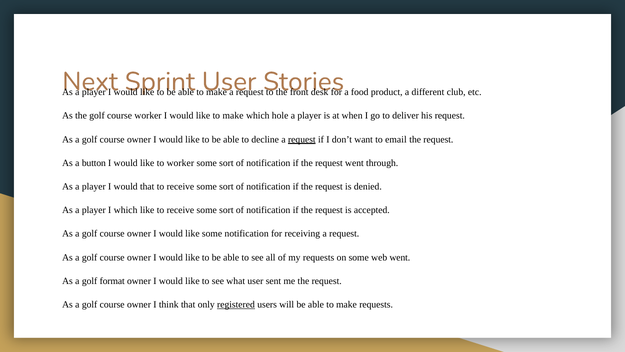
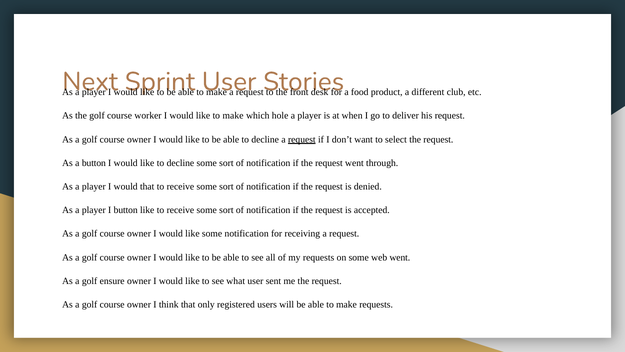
email: email -> select (396, 139)
like to worker: worker -> decline (180, 163)
I which: which -> button (126, 210)
format: format -> ensure (112, 281)
registered underline: present -> none (236, 304)
